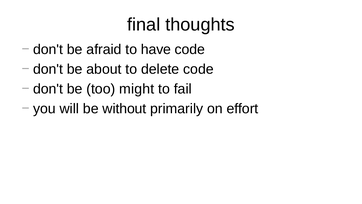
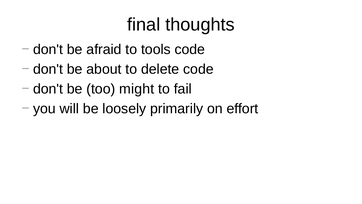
have: have -> tools (156, 49)
without: without -> loosely (124, 108)
